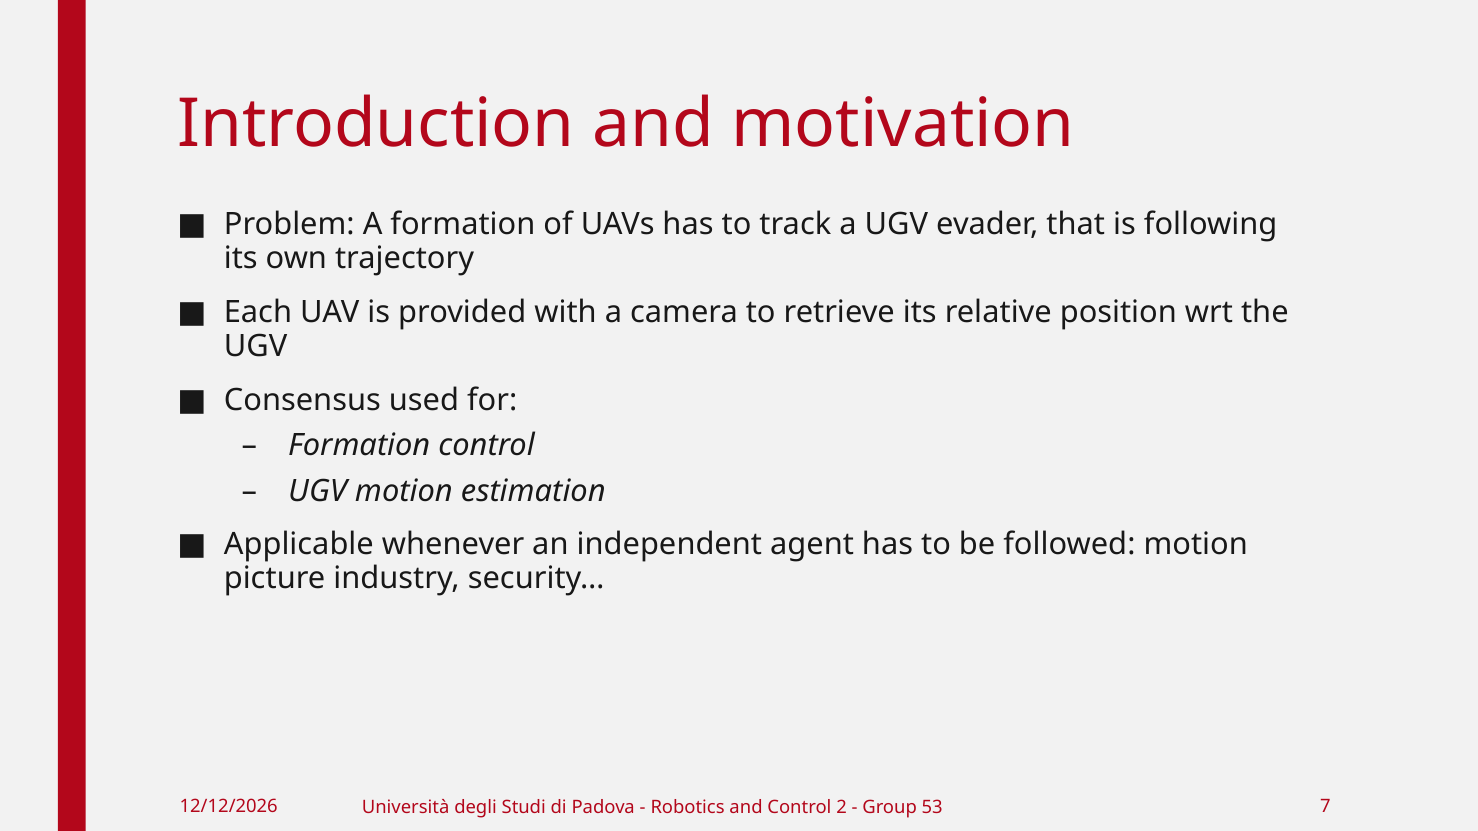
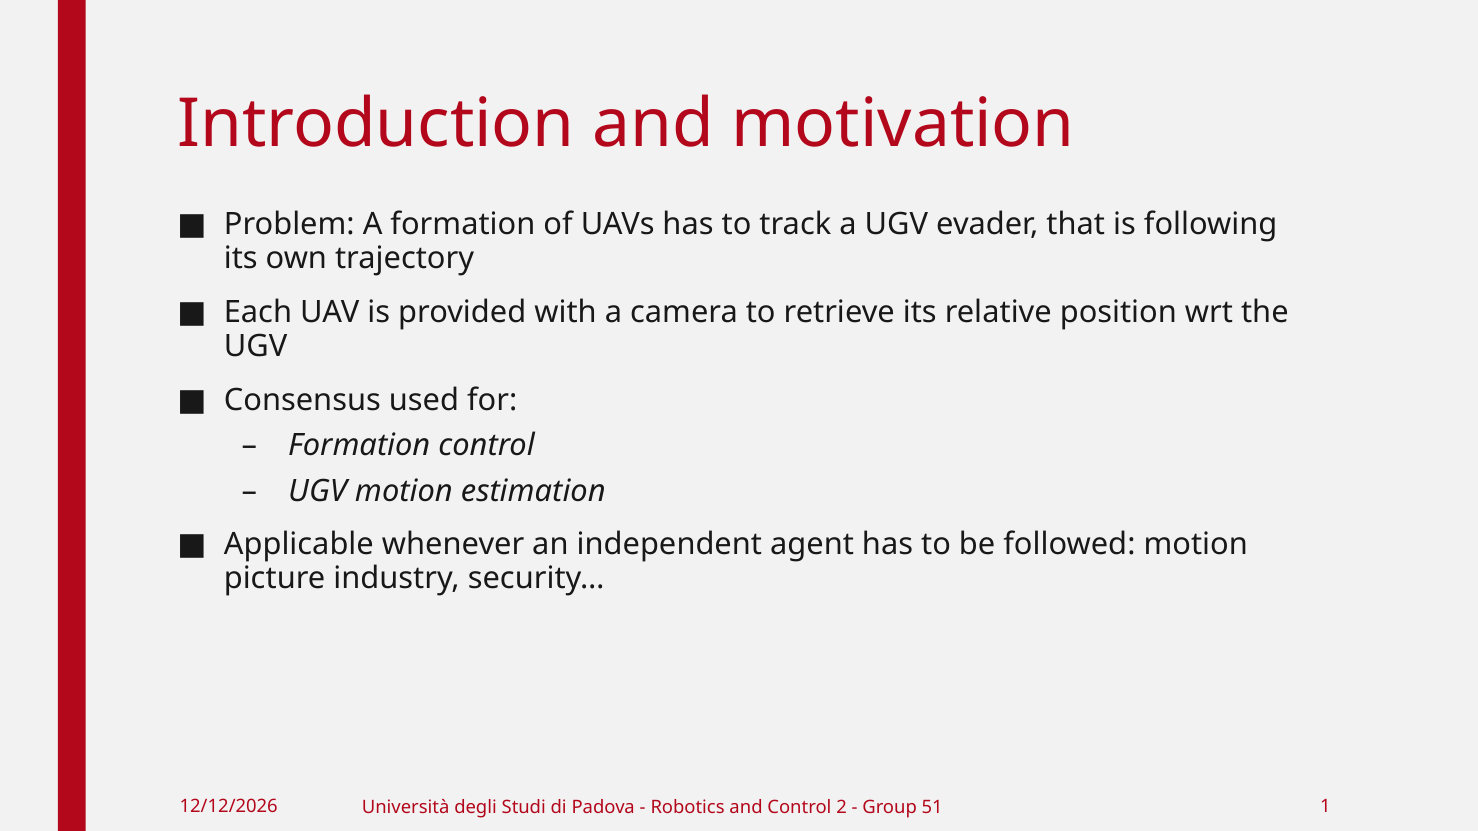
7: 7 -> 1 (1326, 807)
53: 53 -> 51 (932, 808)
